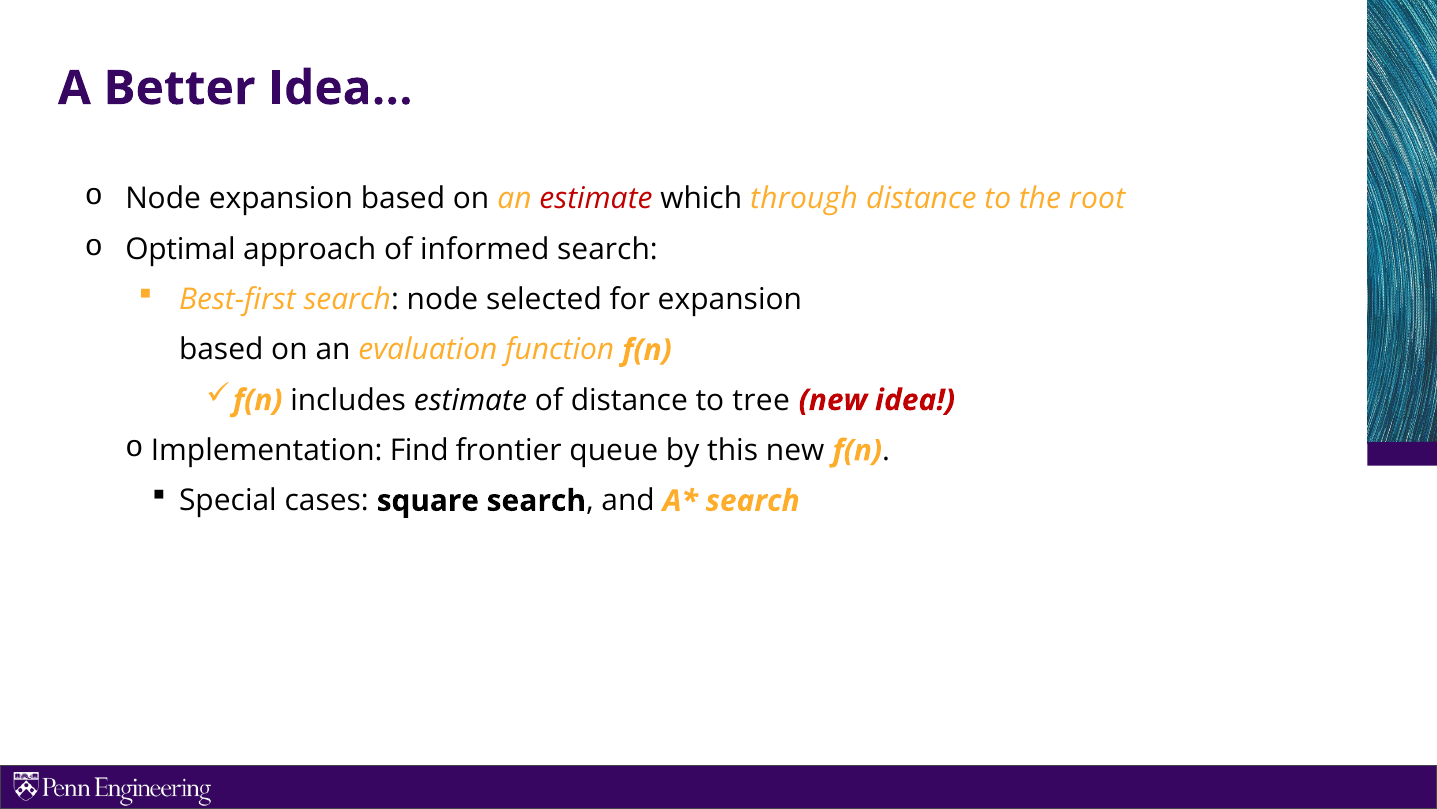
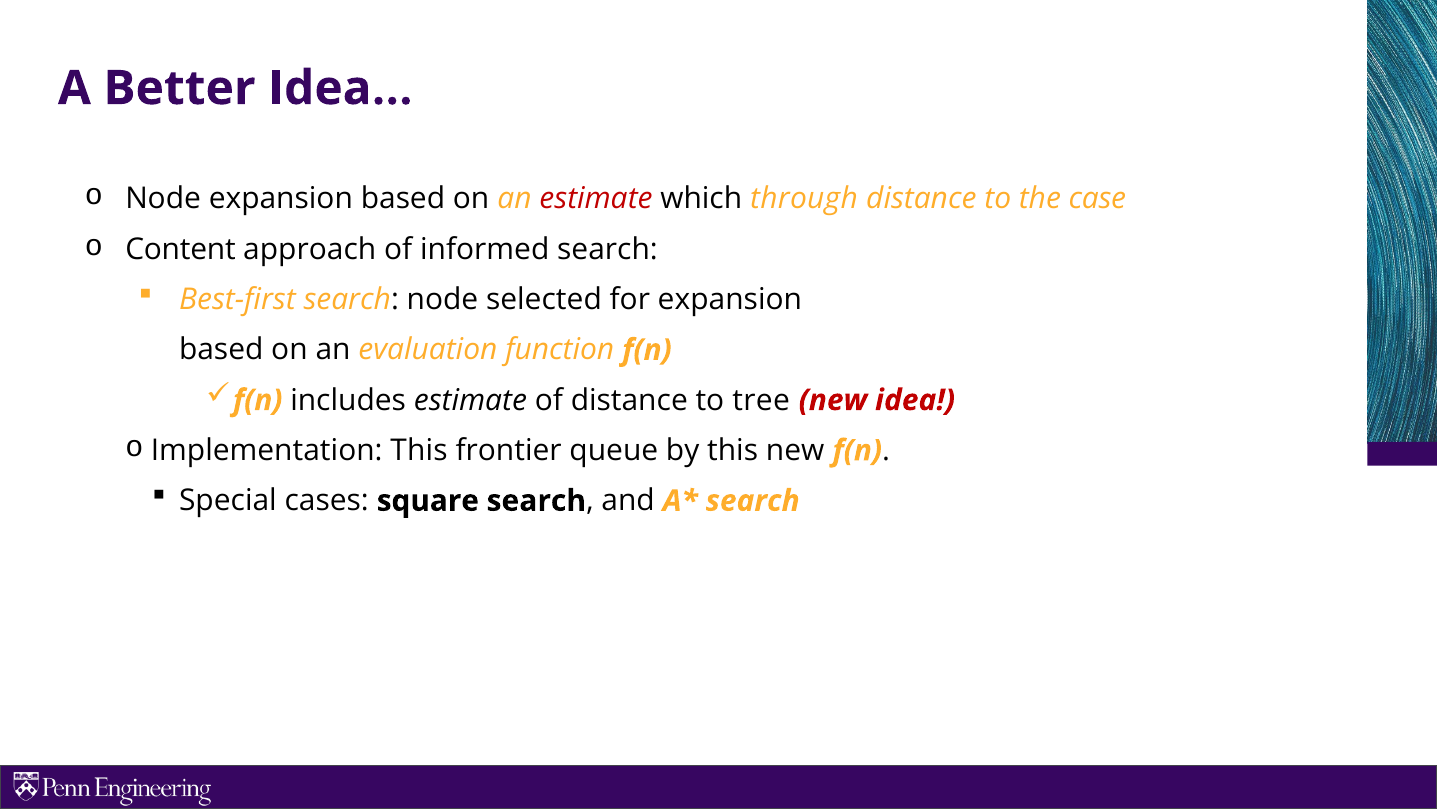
root: root -> case (1097, 199)
Optimal: Optimal -> Content (180, 249)
Implementation Find: Find -> This (419, 450)
